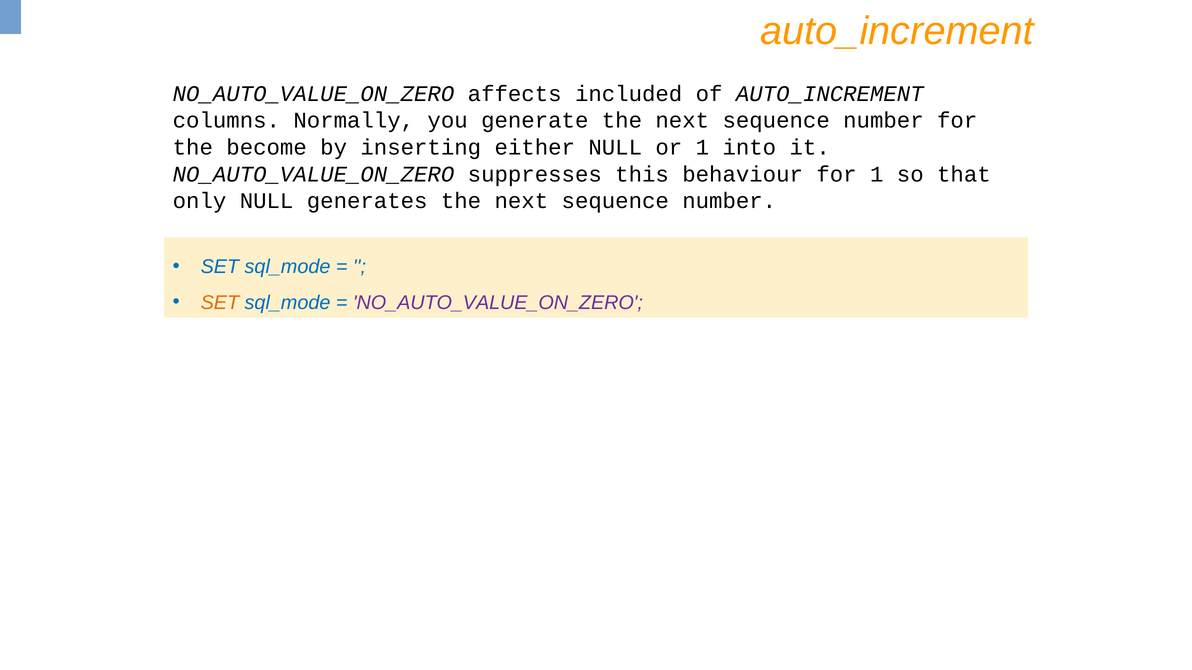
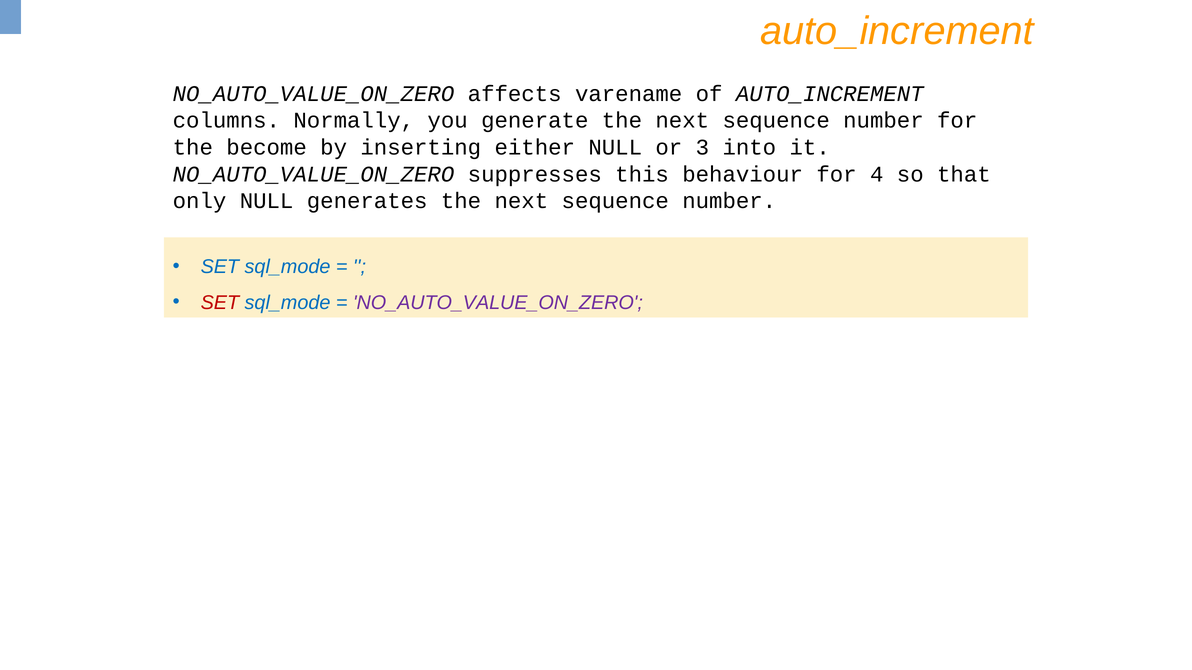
included: included -> varename (629, 94)
or 1: 1 -> 3 (702, 147)
for 1: 1 -> 4 (877, 174)
SET colour: orange -> red (220, 303)
